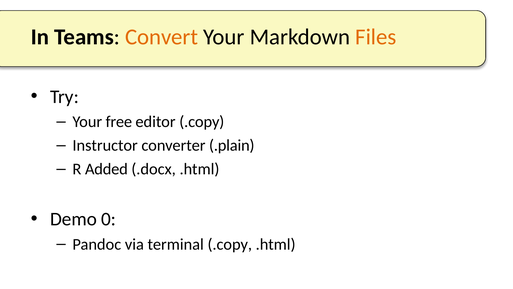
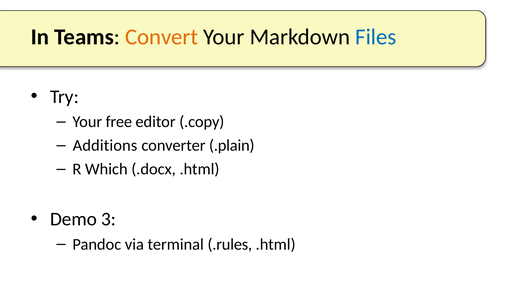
Files colour: orange -> blue (376, 37)
Instructor: Instructor -> Additions (105, 145)
Added: Added -> Which (106, 169)
0: 0 -> 3 (109, 219)
terminal .copy: .copy -> .rules (230, 244)
